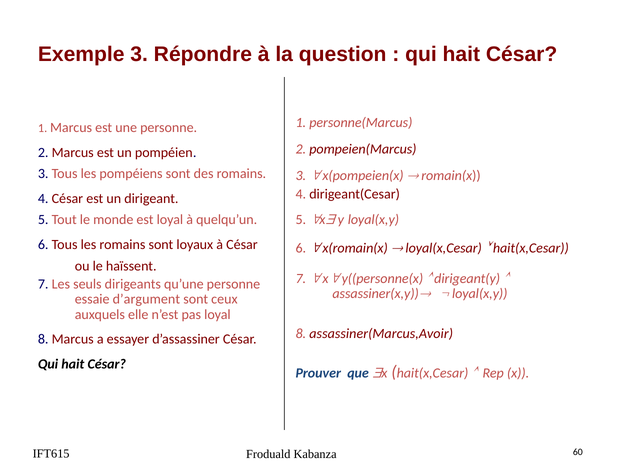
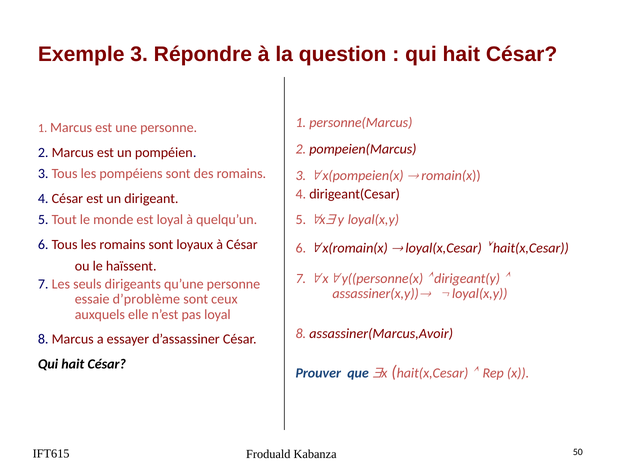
d’argument: d’argument -> d’problème (146, 299)
60: 60 -> 50 (578, 452)
